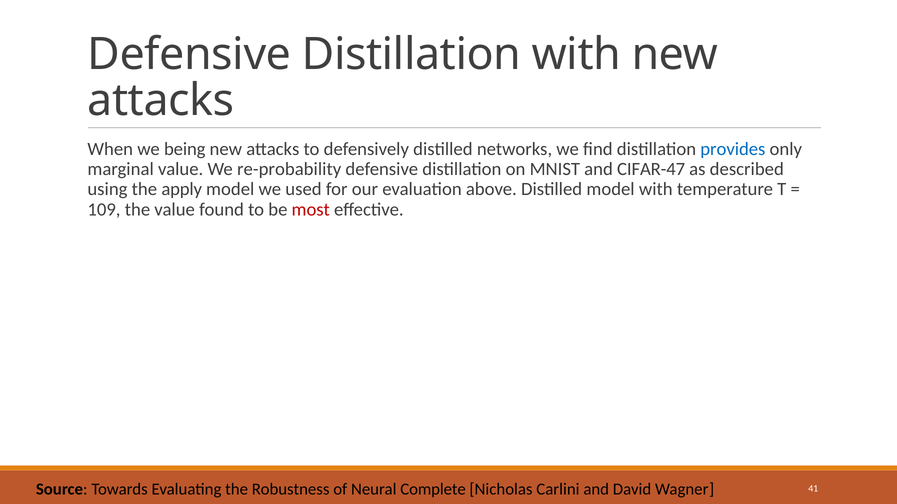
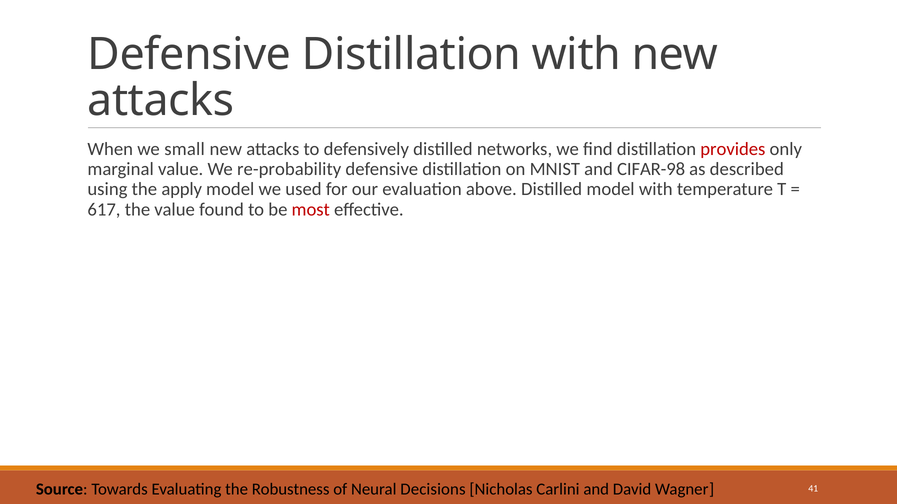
being: being -> small (185, 149)
provides colour: blue -> red (733, 149)
CIFAR-47: CIFAR-47 -> CIFAR-98 (651, 169)
109: 109 -> 617 (104, 210)
Complete: Complete -> Decisions (433, 490)
